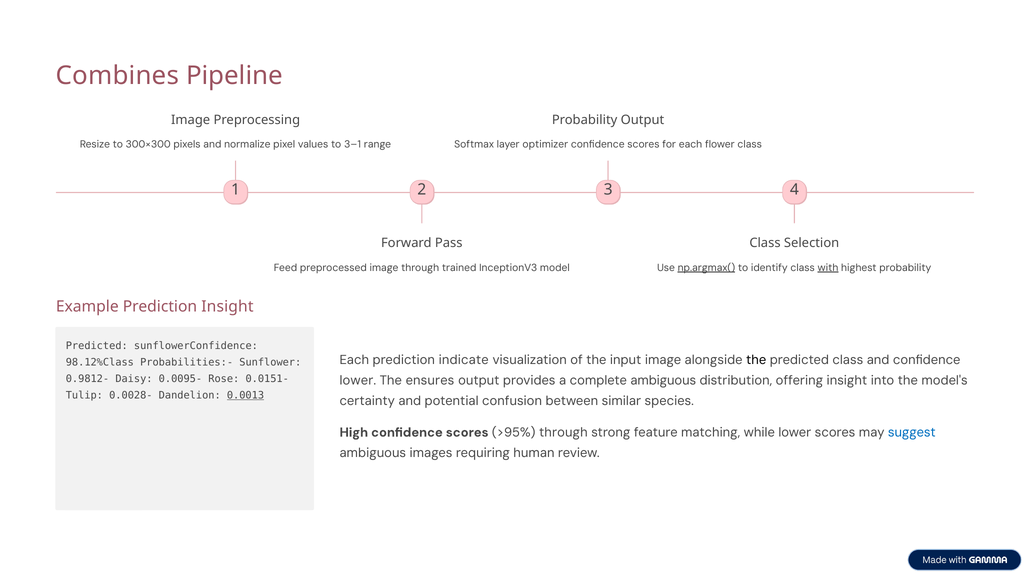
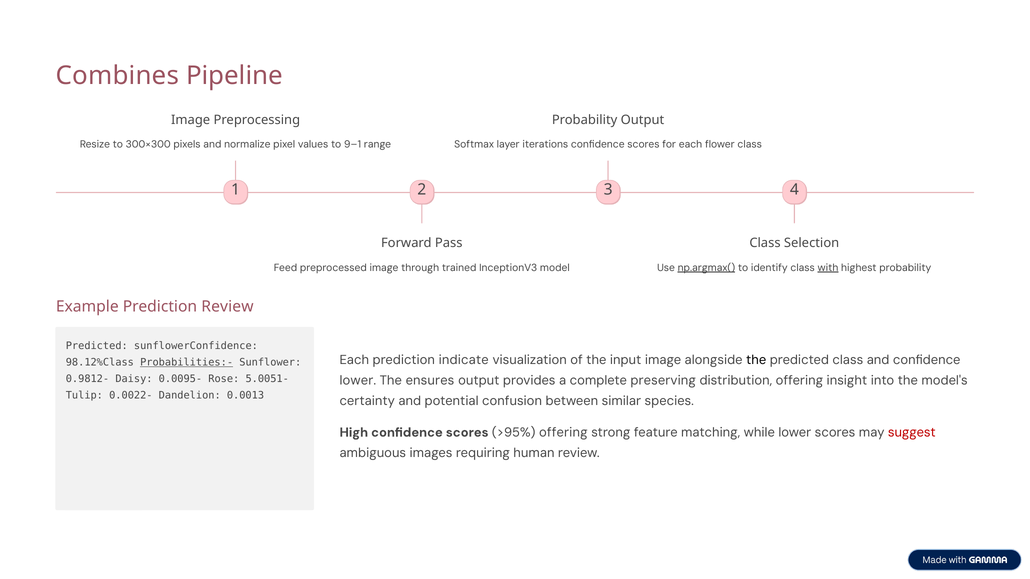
3–1: 3–1 -> 9–1 (353, 145)
optimizer: optimizer -> iterations (545, 145)
Prediction Insight: Insight -> Review (227, 307)
Probabilities:- underline: none -> present (187, 363)
0.0151-: 0.0151- -> 5.0051- (267, 379)
complete ambiguous: ambiguous -> preserving (663, 381)
0.0028-: 0.0028- -> 0.0022- (131, 396)
0.0013 underline: present -> none (245, 396)
>95% through: through -> offering (563, 433)
suggest colour: blue -> red (912, 433)
